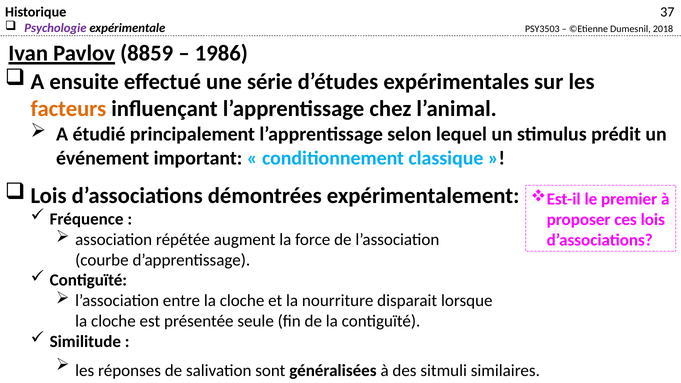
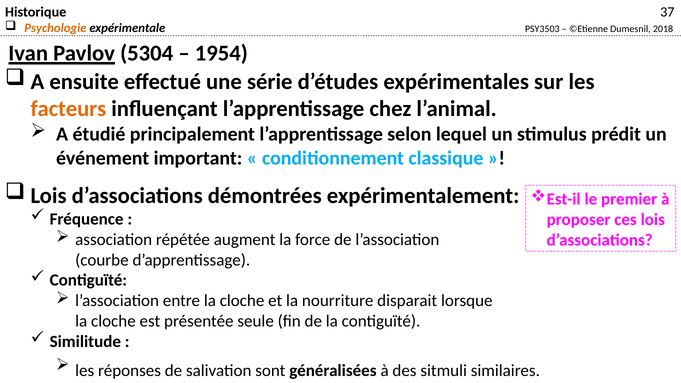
Psychologie colour: purple -> orange (55, 28)
8859: 8859 -> 5304 (147, 53)
1986: 1986 -> 1954 (221, 53)
